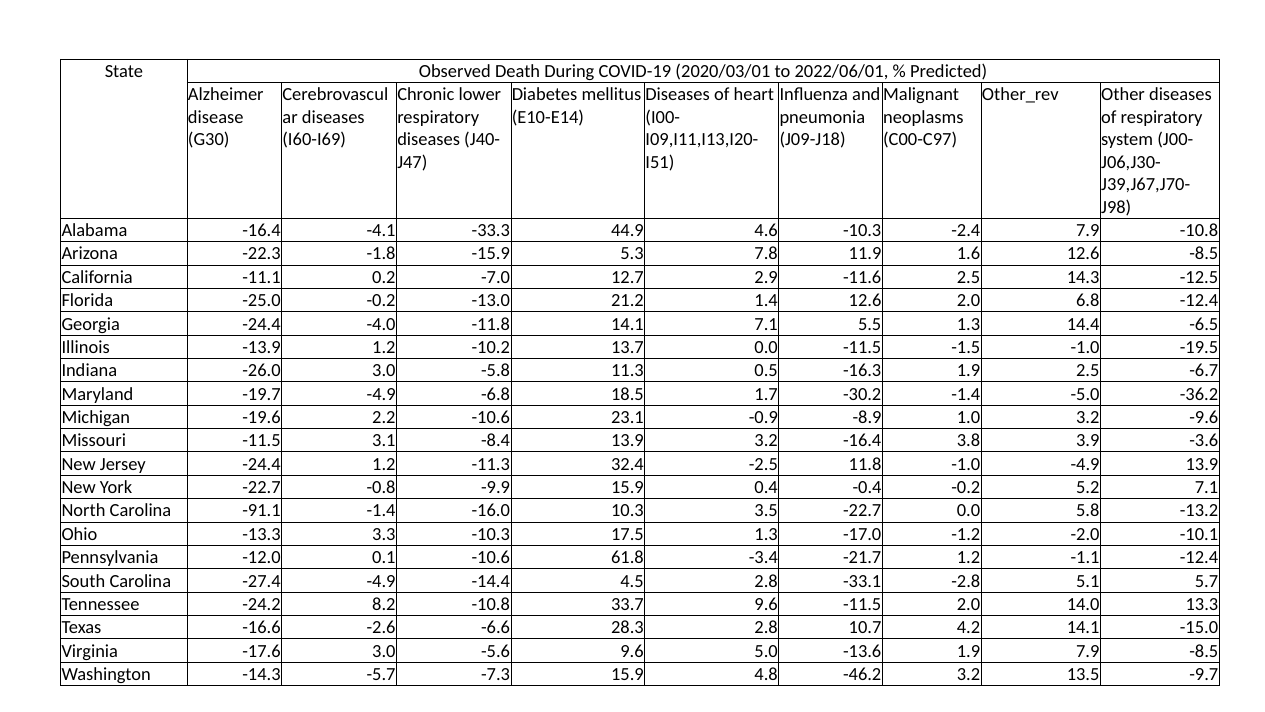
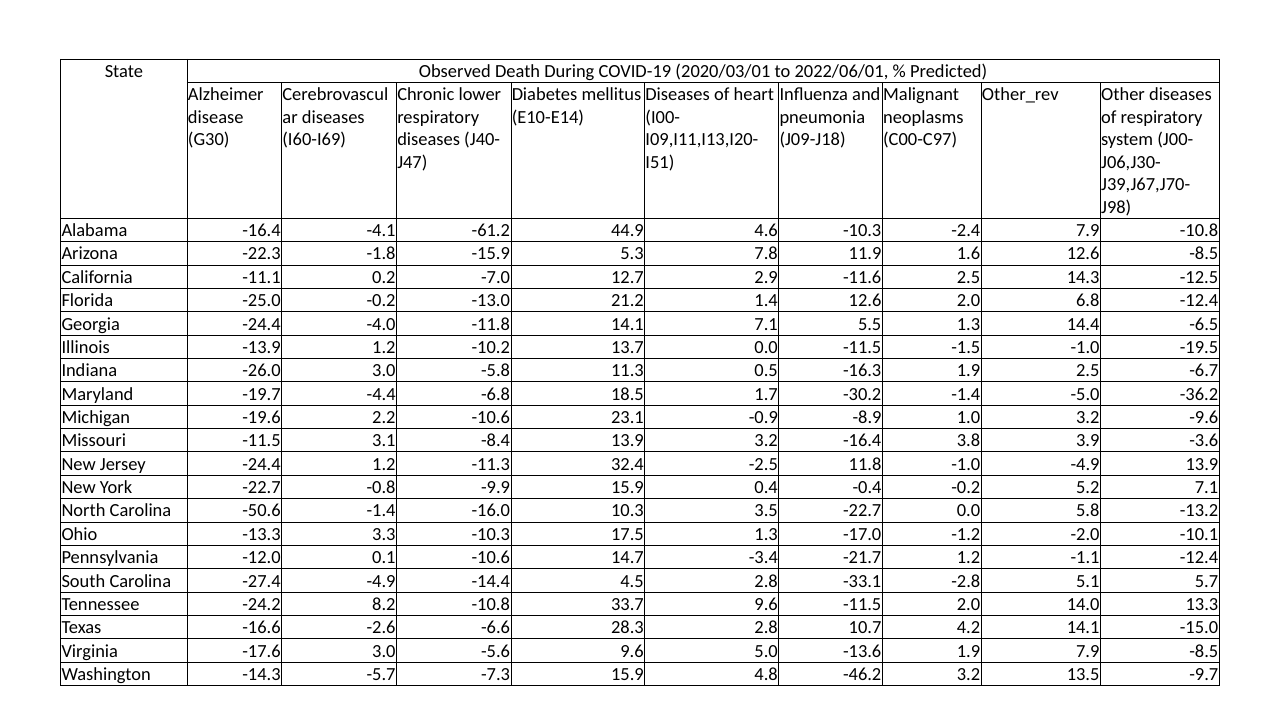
-33.3: -33.3 -> -61.2 (491, 230)
-19.7 -4.9: -4.9 -> -4.4 (381, 394)
-91.1: -91.1 -> -50.6 (261, 511)
61.8: 61.8 -> 14.7 (627, 557)
